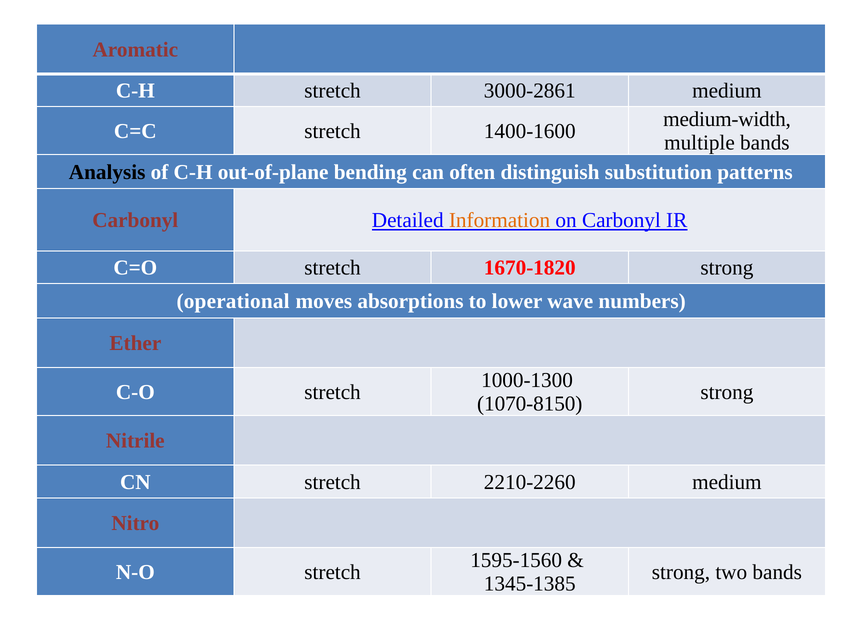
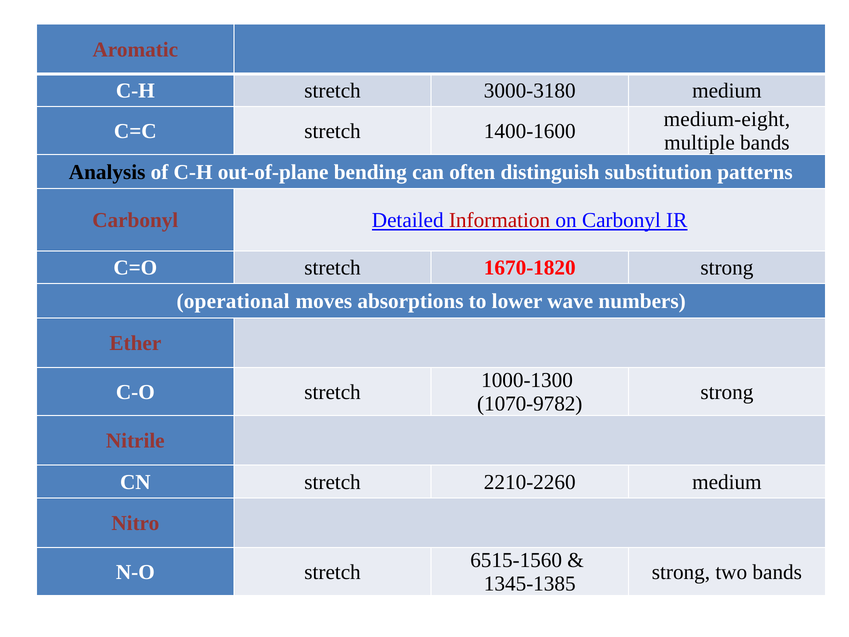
3000-2861: 3000-2861 -> 3000-3180 (530, 91)
medium-width: medium-width -> medium-eight (727, 119)
Information colour: orange -> red (500, 220)
1070-8150: 1070-8150 -> 1070-9782 (530, 404)
1595-1560: 1595-1560 -> 6515-1560 (516, 560)
